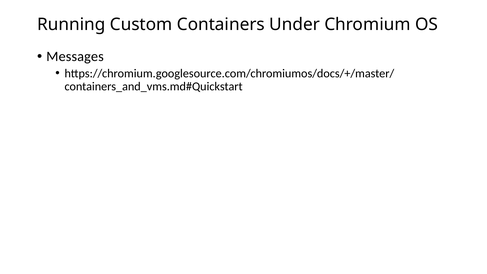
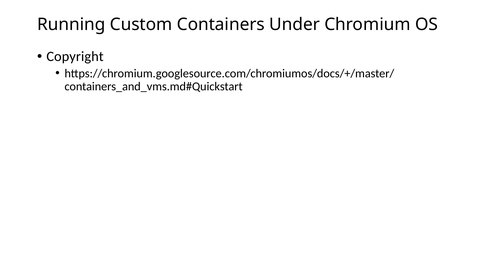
Messages: Messages -> Copyright (75, 57)
